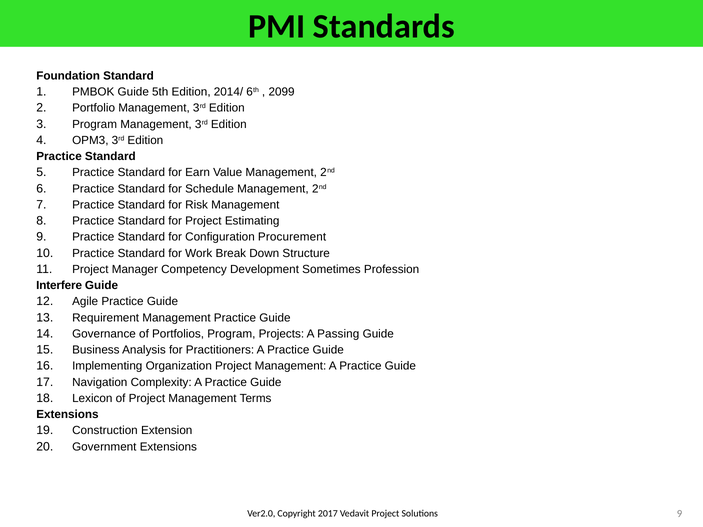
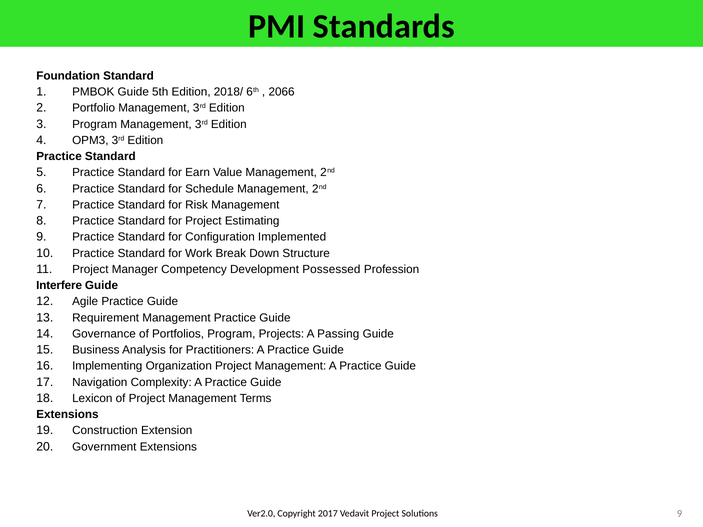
2014/: 2014/ -> 2018/ (228, 92)
2099: 2099 -> 2066 (282, 92)
Procurement: Procurement -> Implemented (292, 237)
Sometimes: Sometimes -> Possessed (331, 269)
